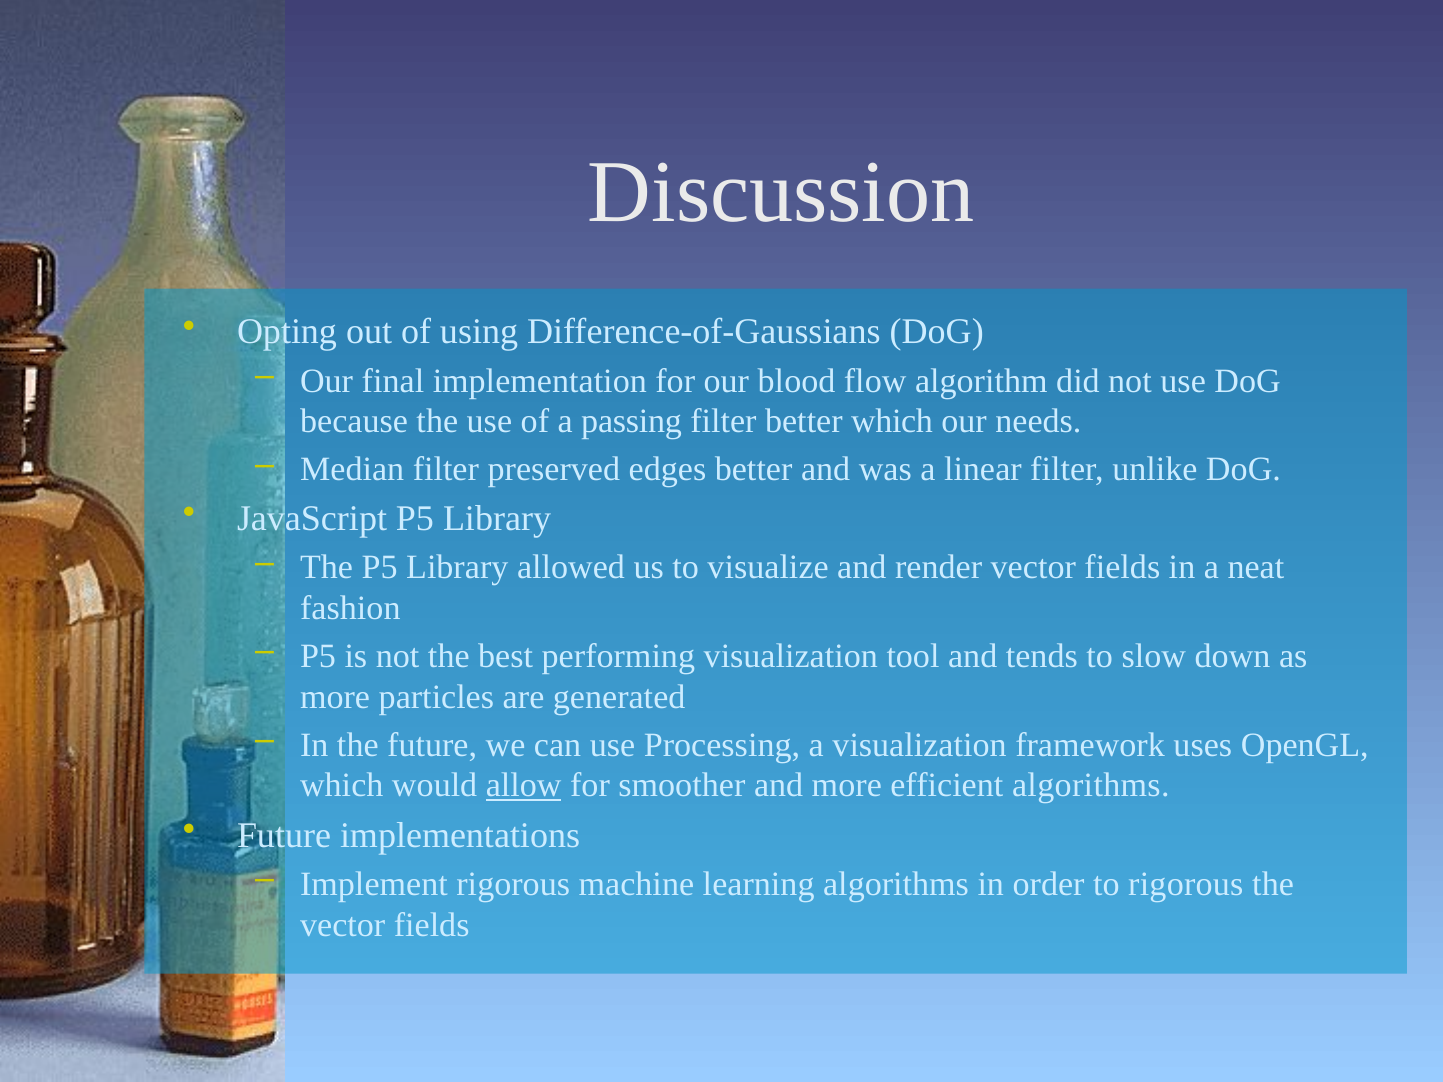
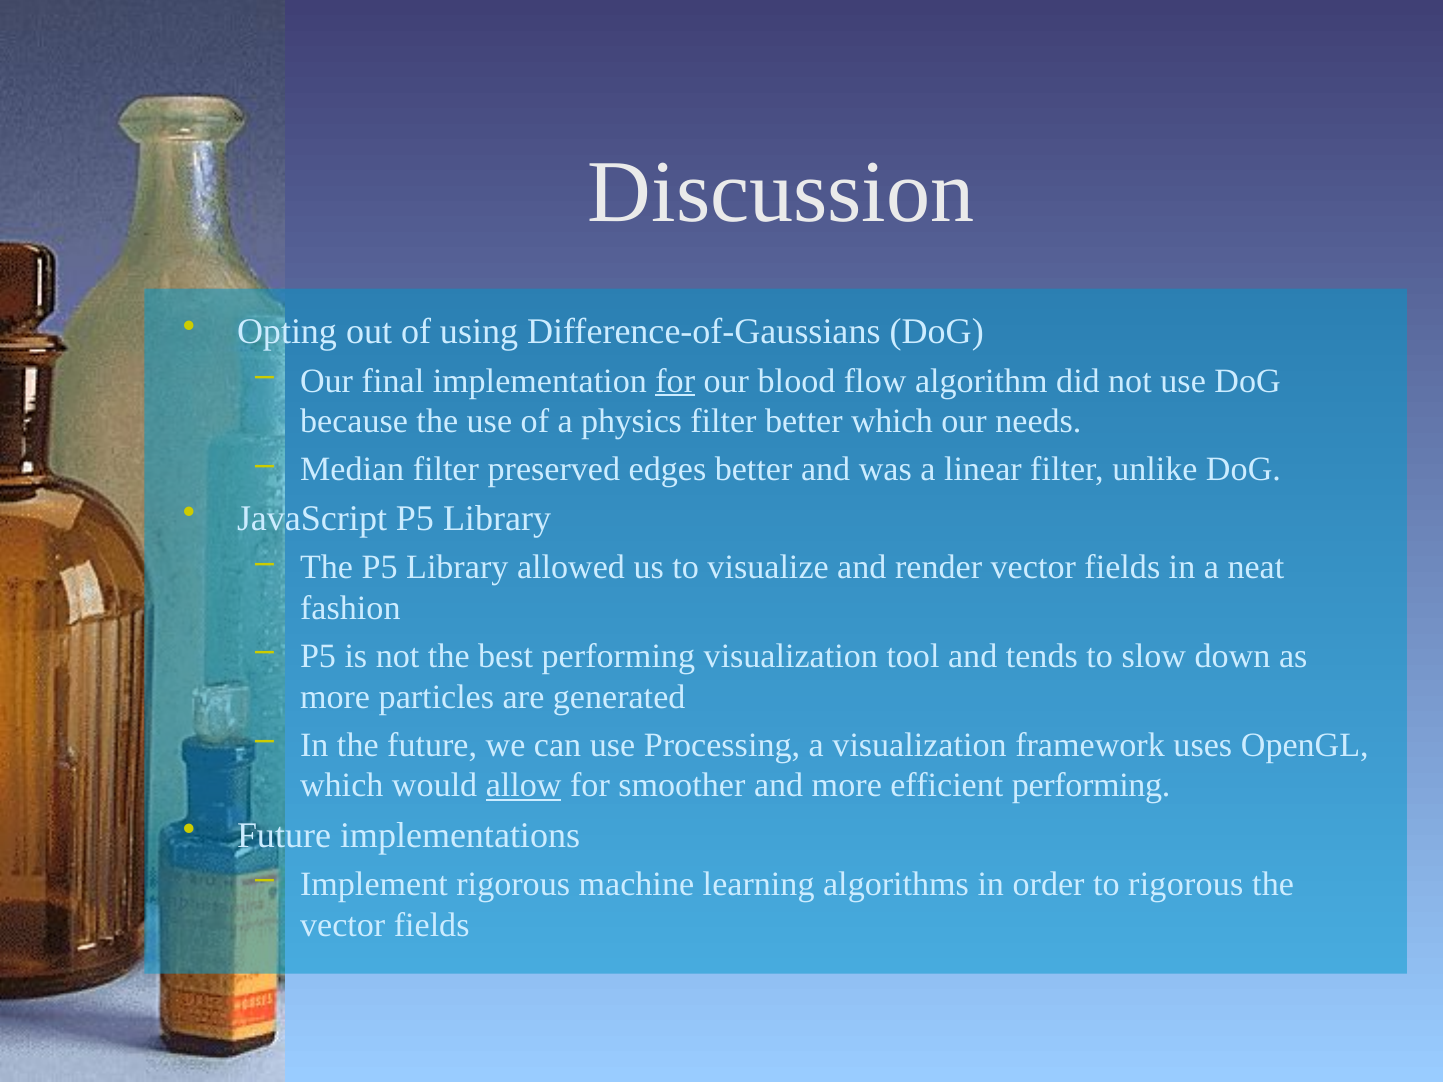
for underline: none -> present (675, 381)
passing: passing -> physics (632, 422)
efficient algorithms: algorithms -> performing (1091, 786)
